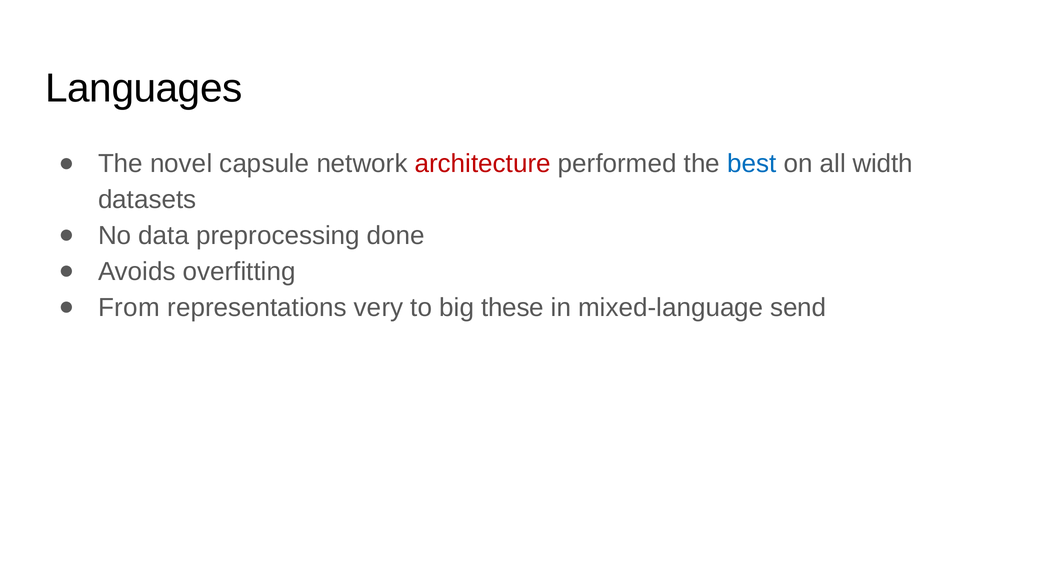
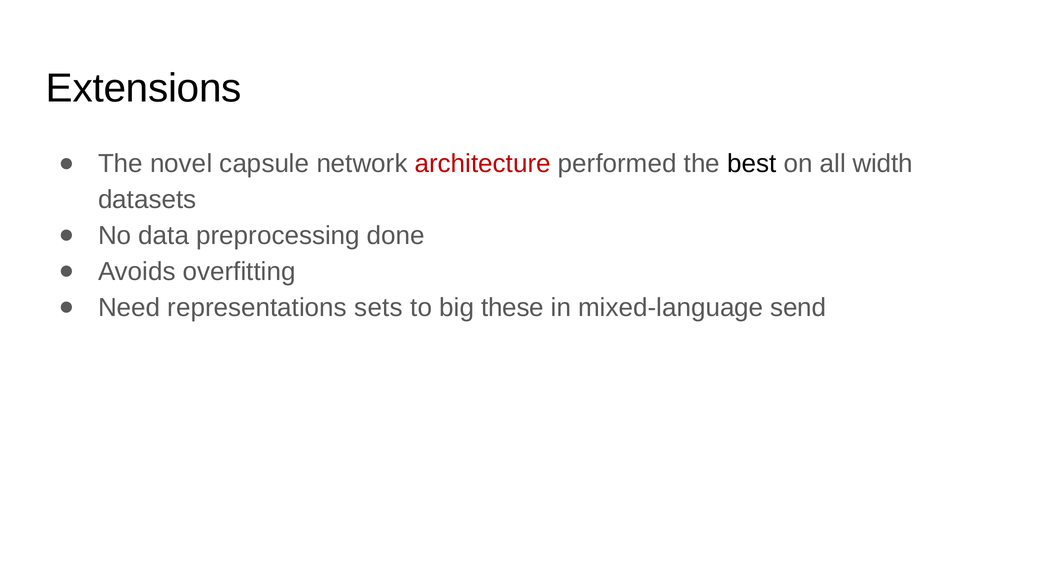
Languages: Languages -> Extensions (144, 88)
best colour: blue -> black (752, 164)
From: From -> Need (129, 308)
very: very -> sets (378, 308)
